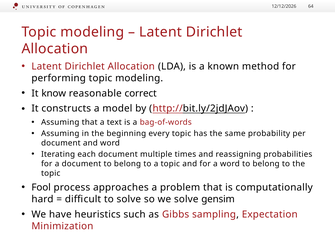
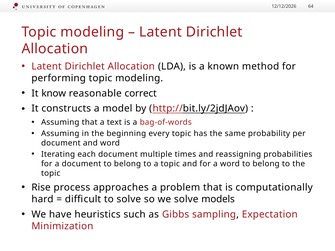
Fool: Fool -> Rise (41, 188)
gensim: gensim -> models (218, 199)
